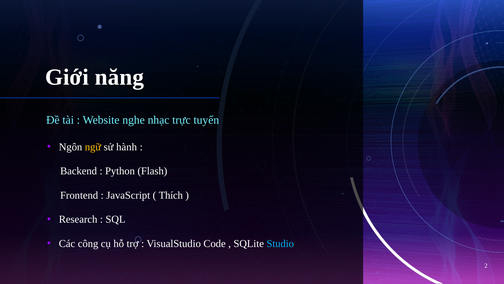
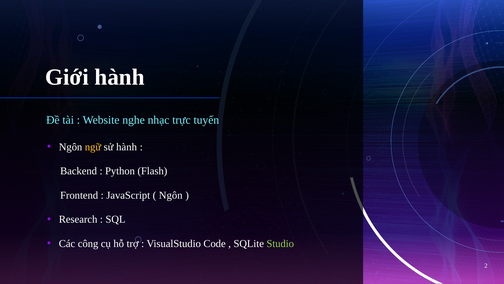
Giới năng: năng -> hành (120, 77)
Thích: Thích -> Ngôn (171, 195)
Studio colour: light blue -> light green (280, 243)
